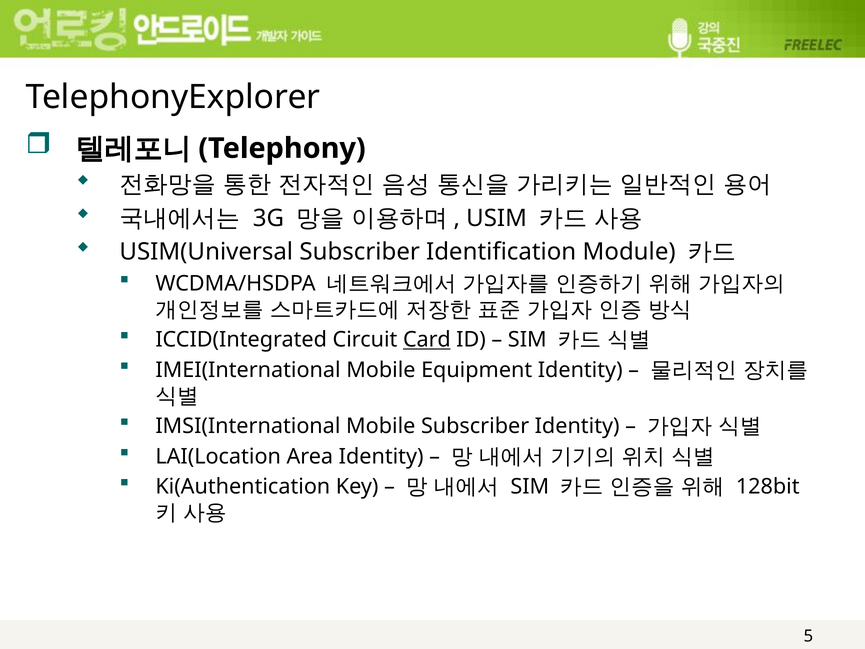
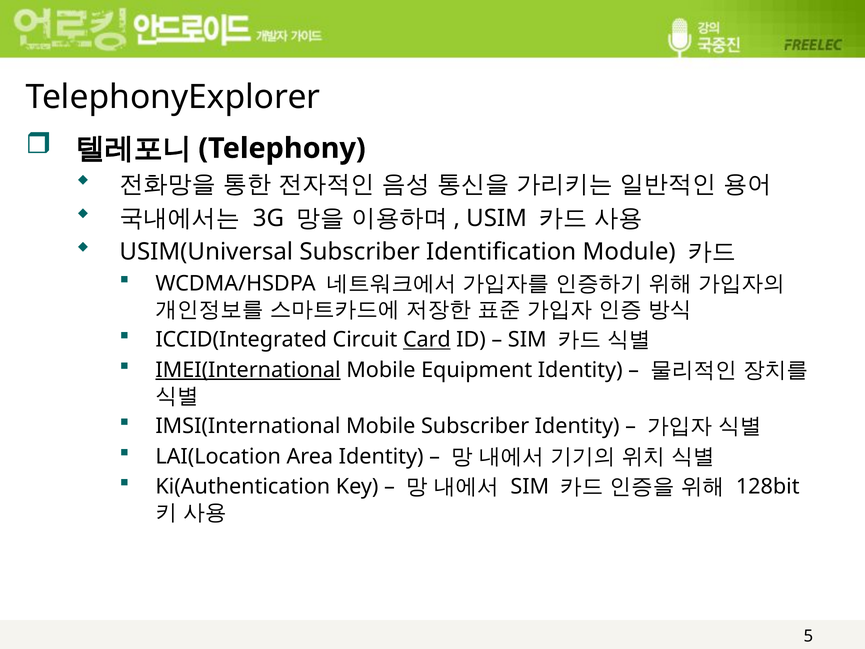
IMEI(International underline: none -> present (248, 370)
